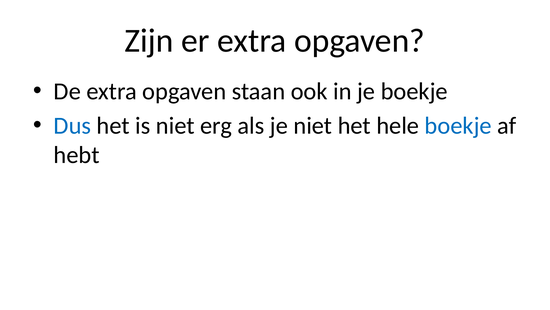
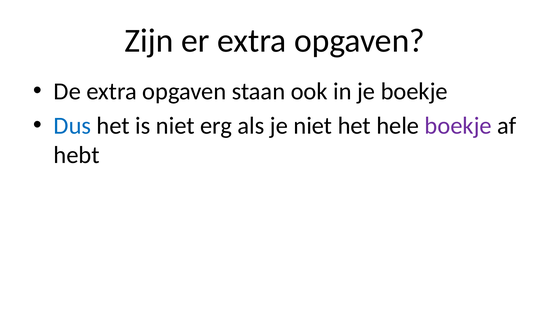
boekje colour: blue -> purple (458, 126)
